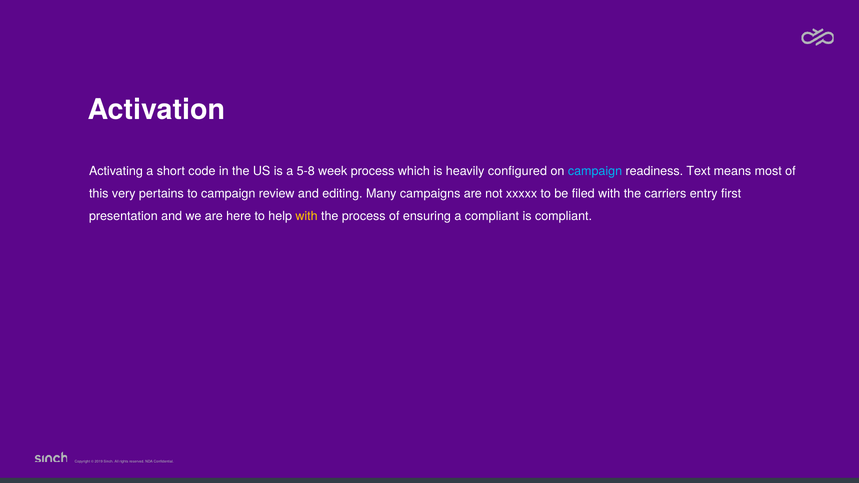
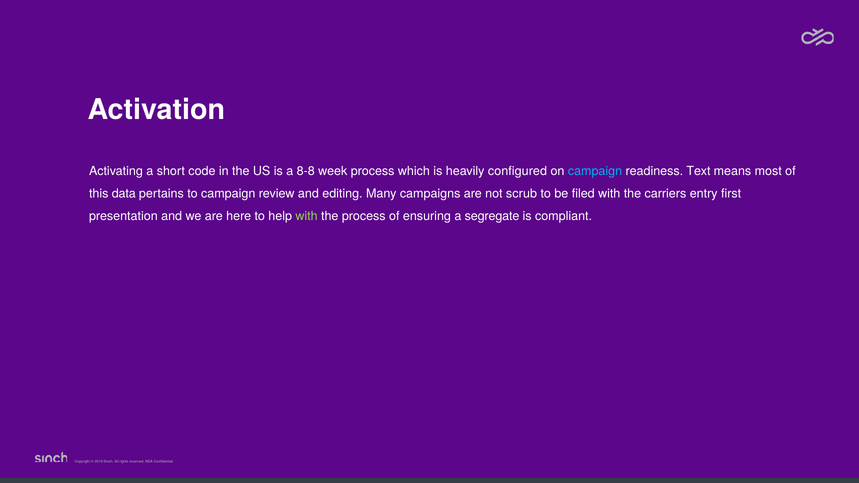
5-8: 5-8 -> 8-8 (306, 171)
very: very -> data (124, 194)
xxxxx: xxxxx -> scrub (522, 194)
with colour: yellow -> light green (307, 216)
a compliant: compliant -> segregate (492, 216)
